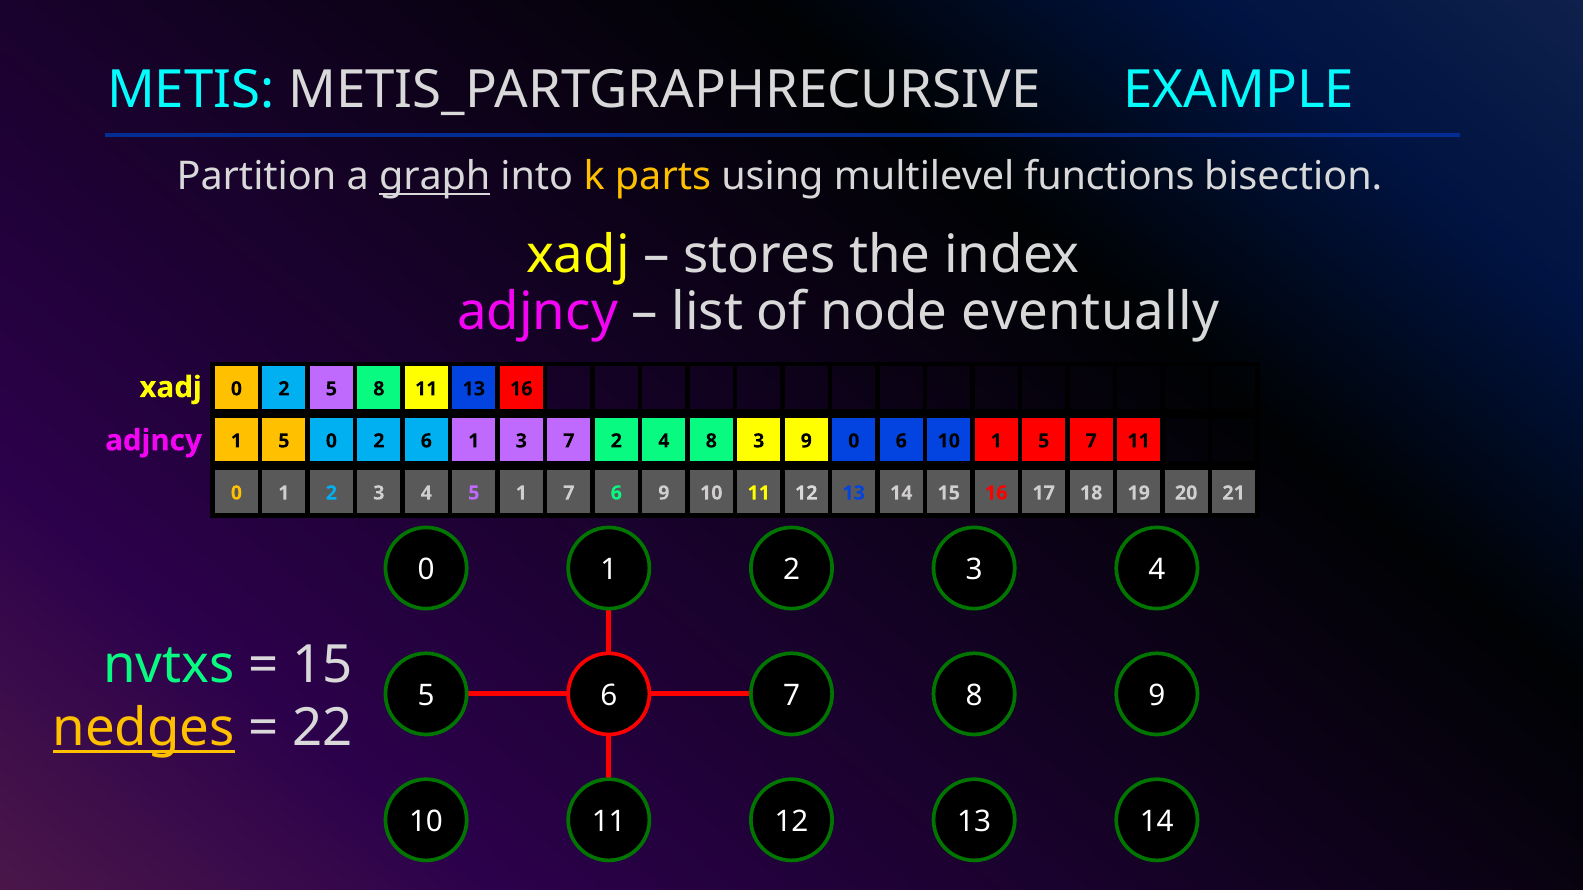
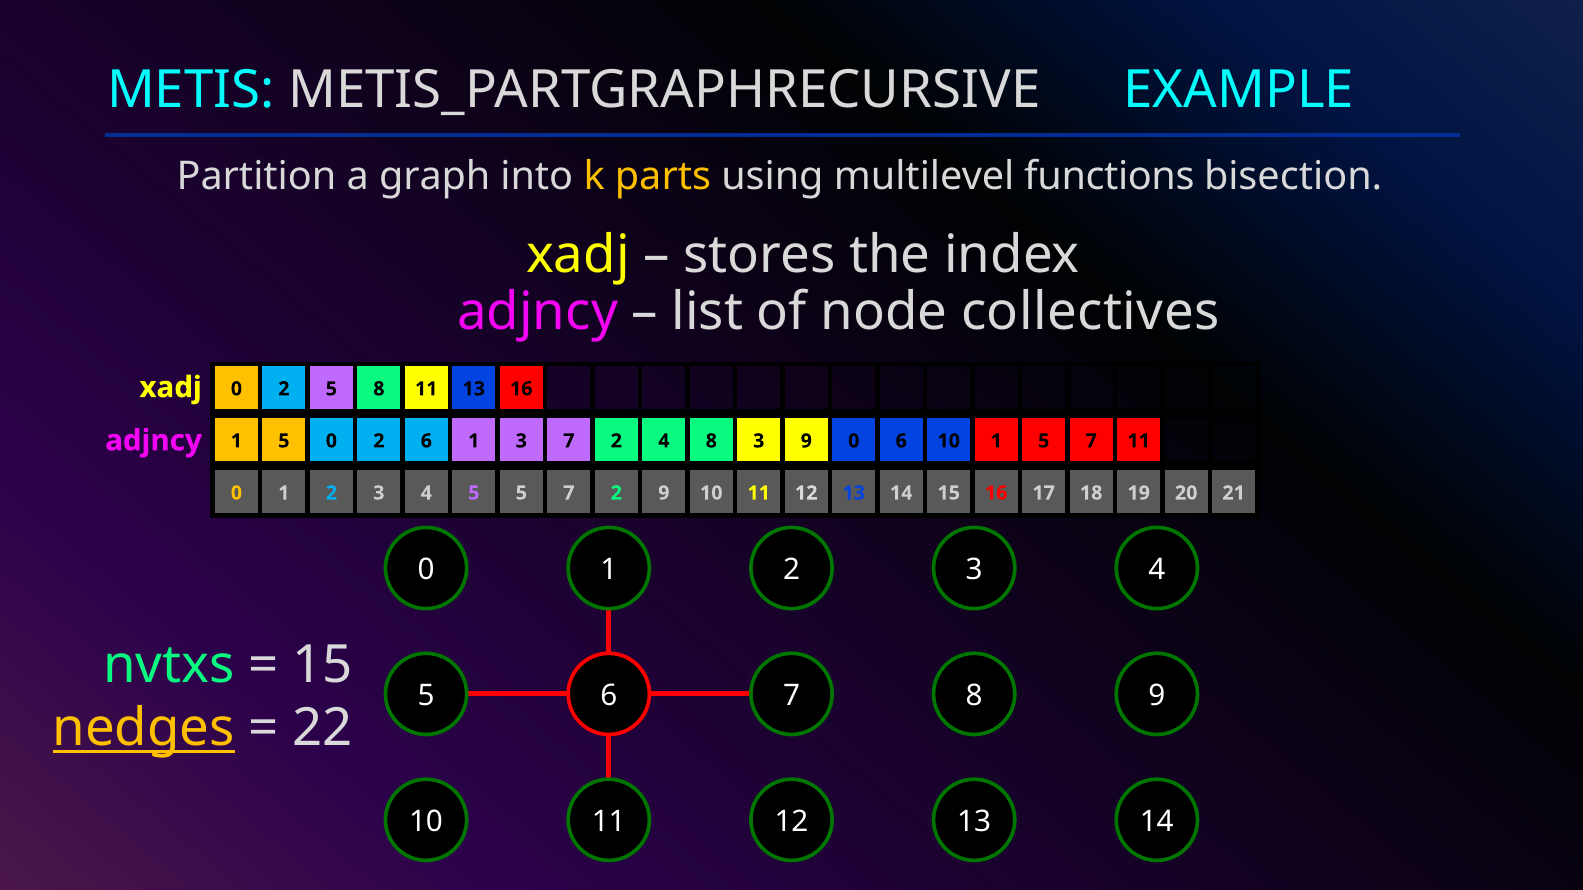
graph underline: present -> none (435, 177)
eventually: eventually -> collectives (1090, 313)
5 1: 1 -> 5 (521, 493)
6: 6 -> 2 (616, 493)
